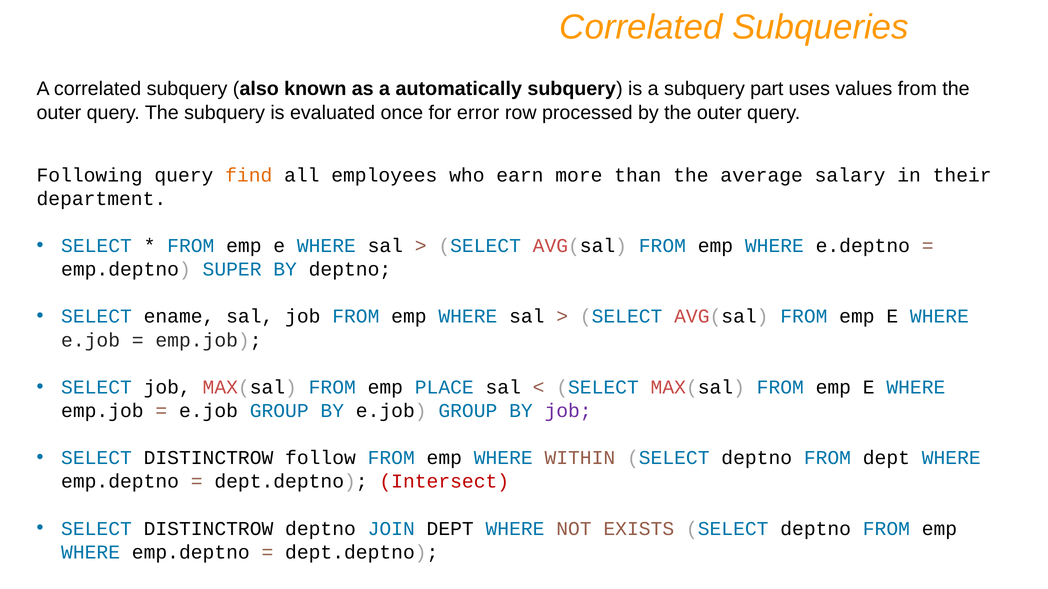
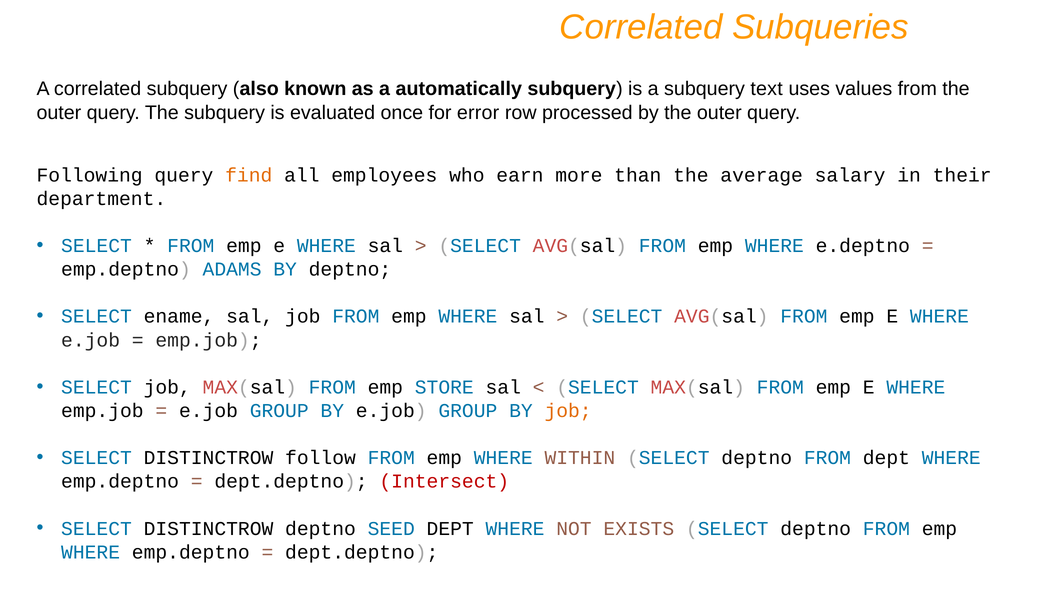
part: part -> text (767, 89)
SUPER: SUPER -> ADAMS (232, 270)
PLACE: PLACE -> STORE (444, 388)
job colour: purple -> orange (568, 411)
JOIN: JOIN -> SEED (391, 529)
